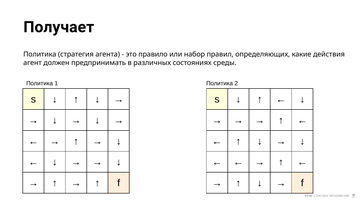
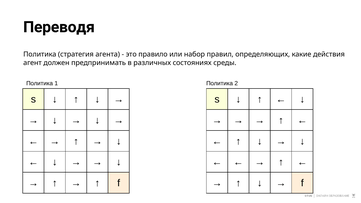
Получает: Получает -> Переводя (59, 27)
